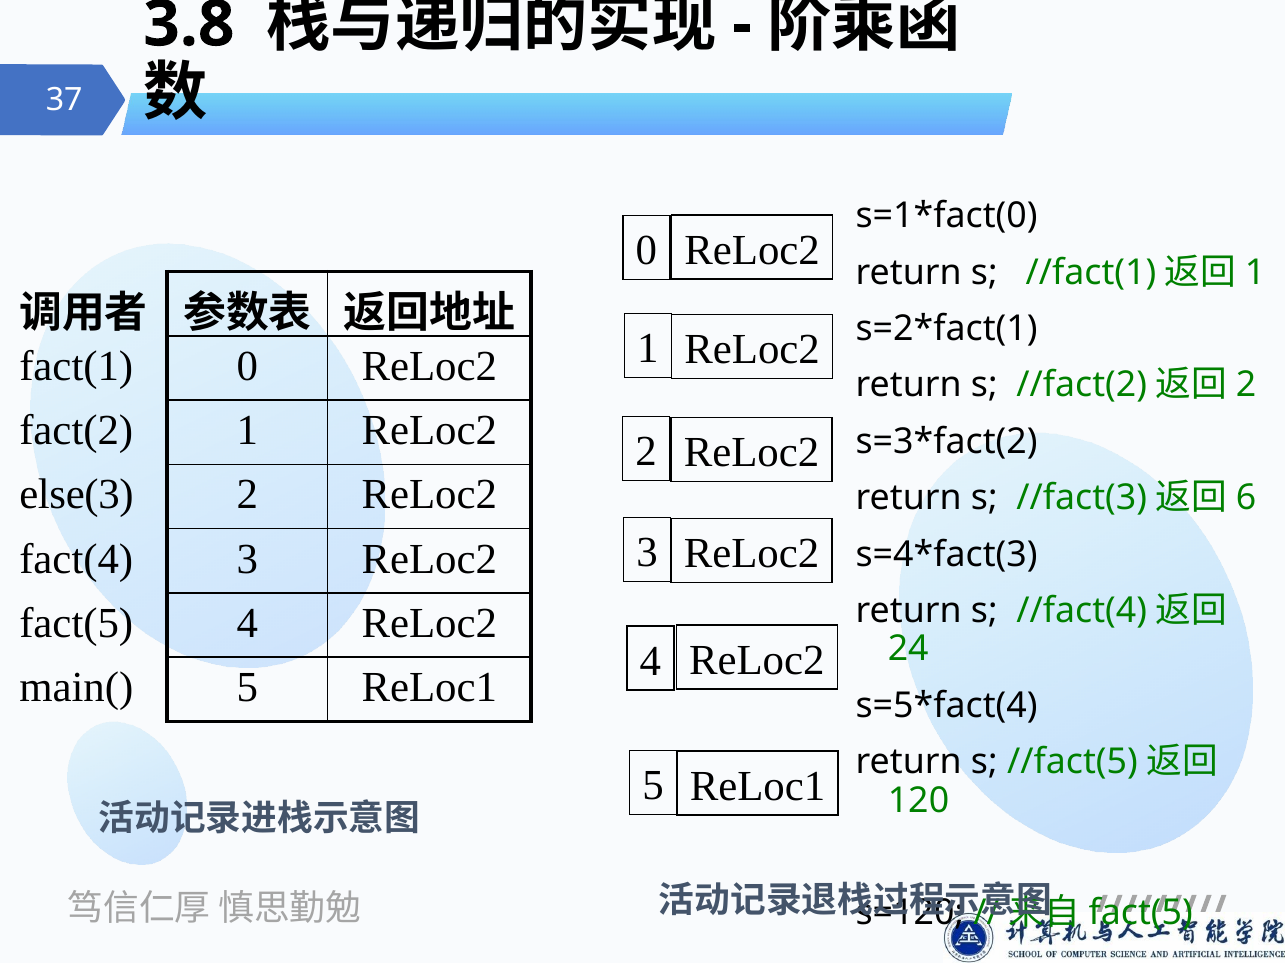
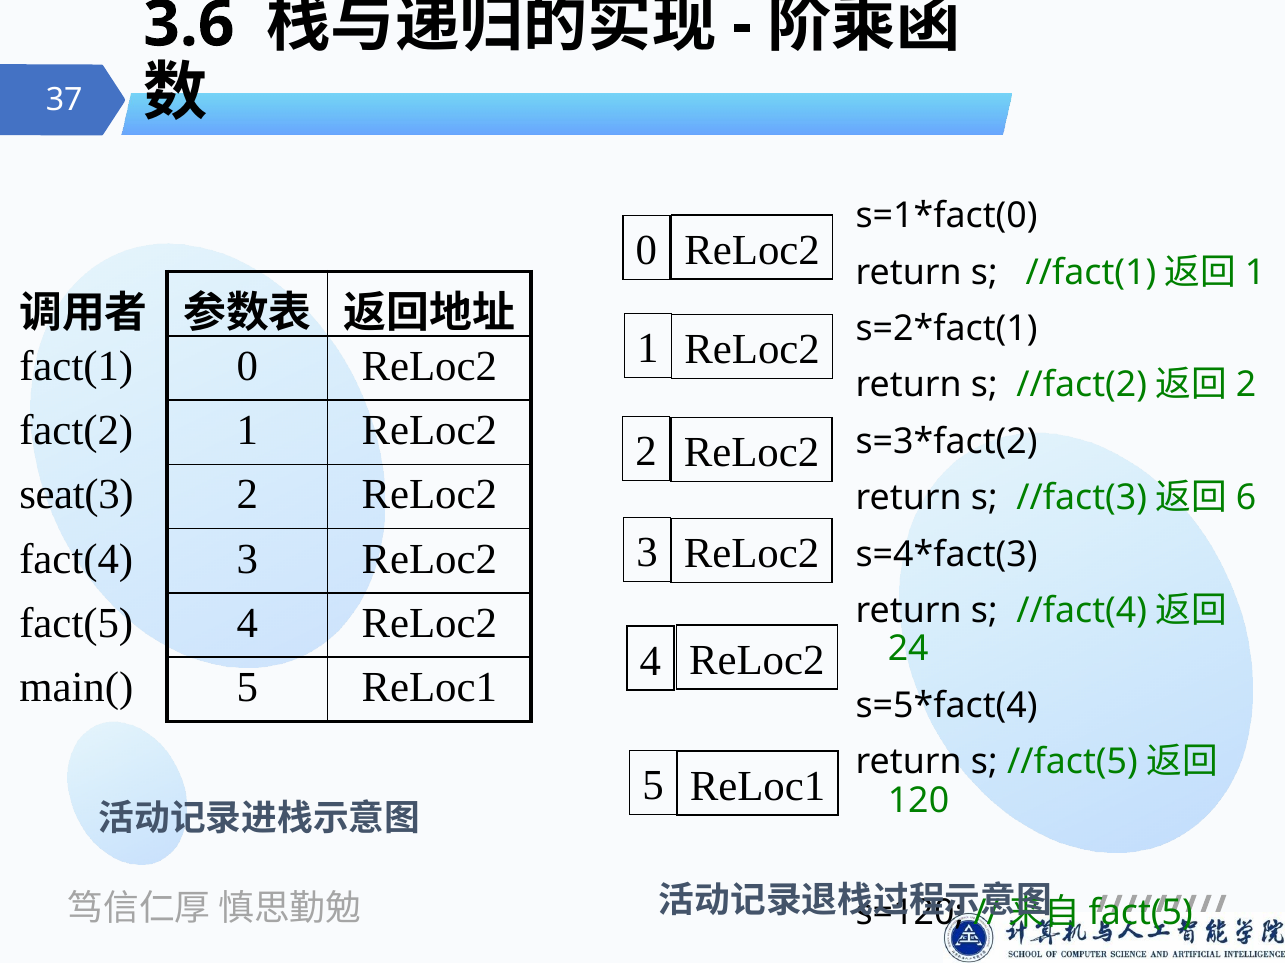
3.8: 3.8 -> 3.6 (189, 24)
else(3: else(3 -> seat(3 (76, 495)
